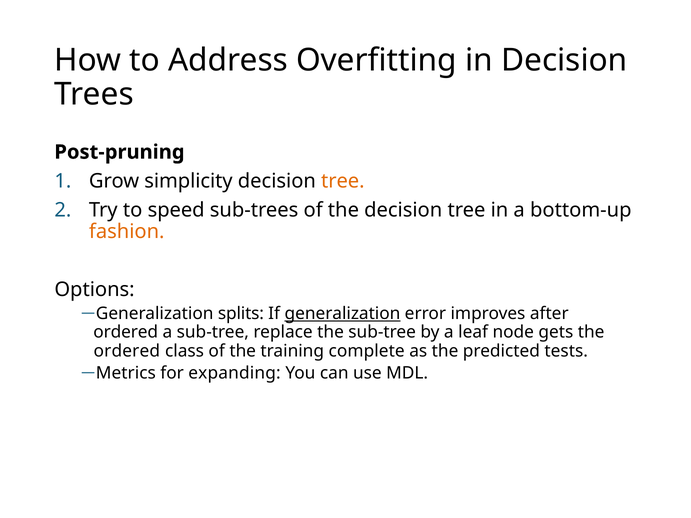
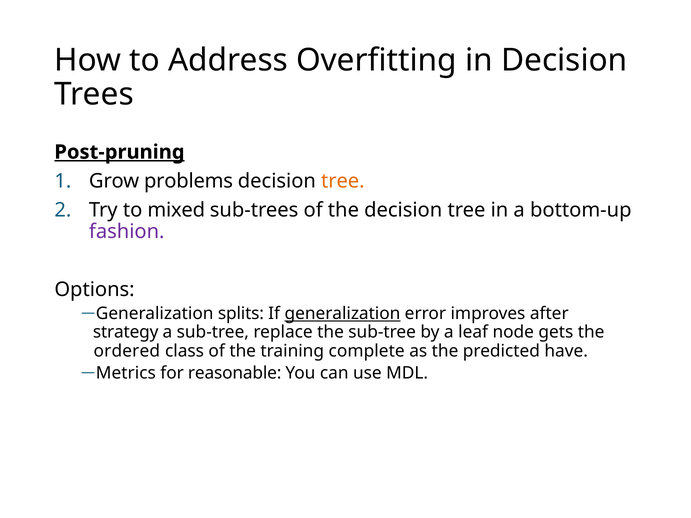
Post-pruning underline: none -> present (119, 152)
simplicity: simplicity -> problems (189, 181)
speed: speed -> mixed (176, 210)
fashion colour: orange -> purple (127, 232)
ordered: ordered -> strategy (126, 332)
tests: tests -> have (566, 351)
expanding: expanding -> reasonable (235, 373)
